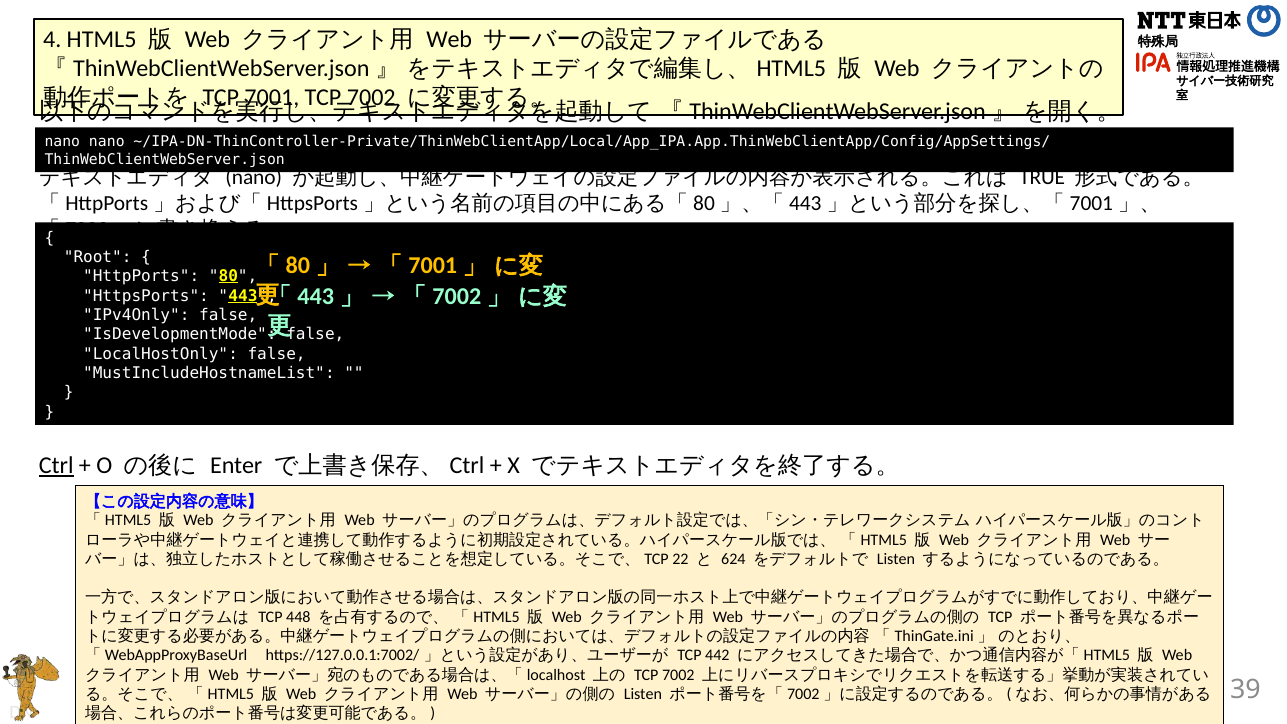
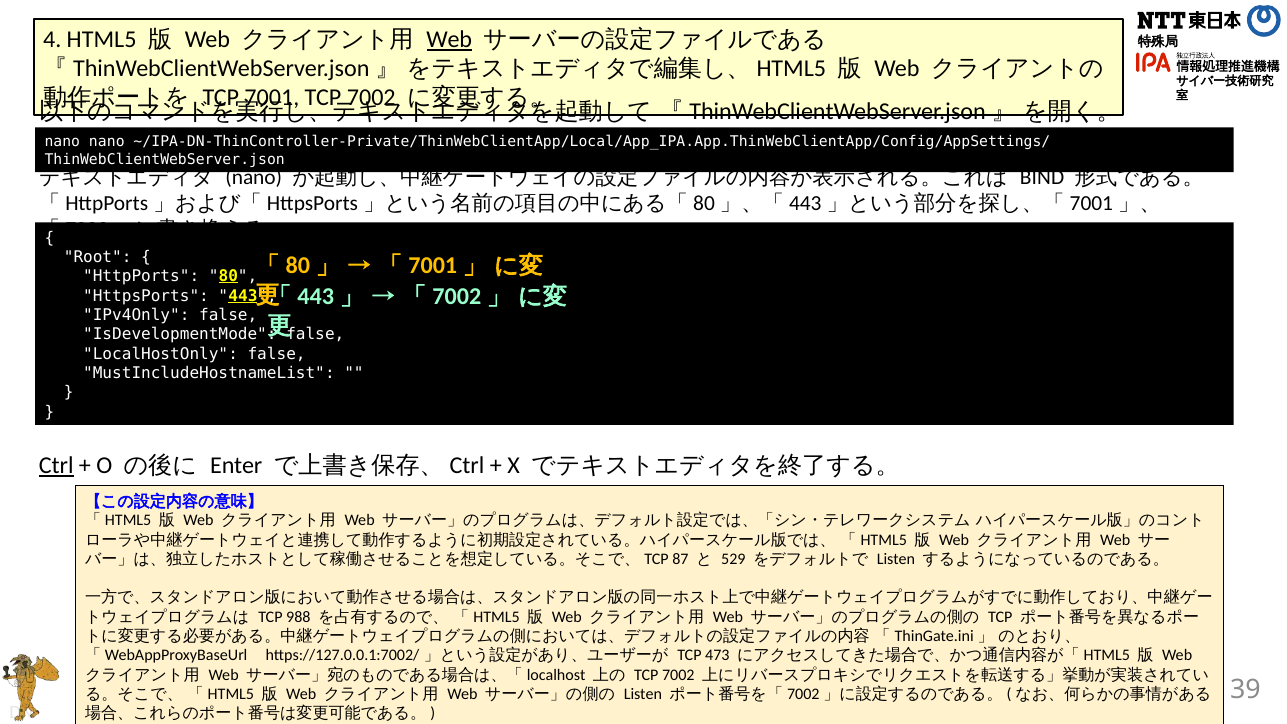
Web underline: none -> present (449, 40)
TRUE: TRUE -> BIND (1042, 178)
22: 22 -> 87 (680, 559)
624: 624 -> 529 (733, 559)
448: 448 -> 988 (298, 617)
442: 442 -> 473 (717, 656)
